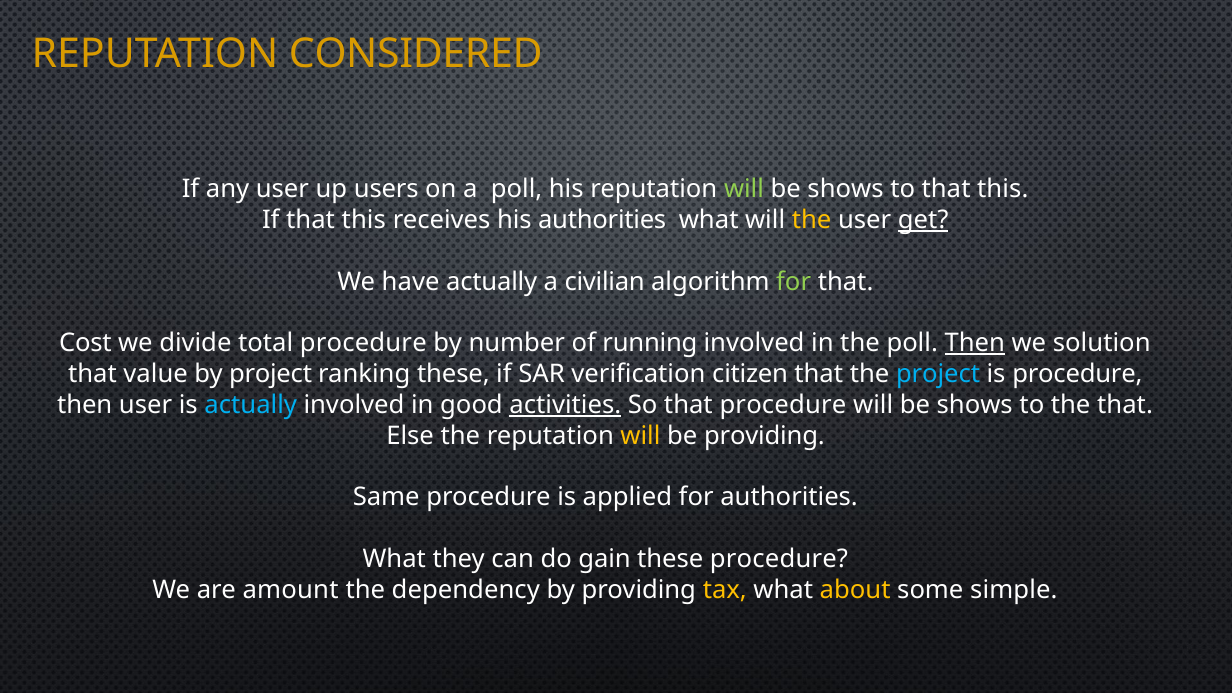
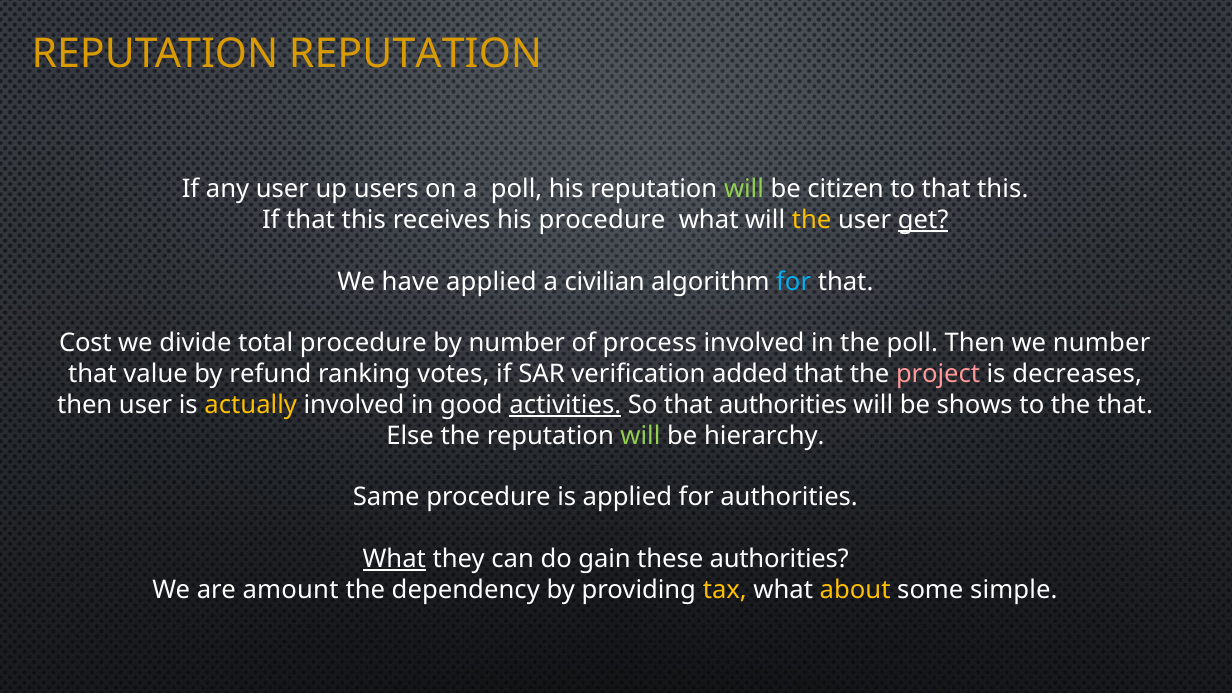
REPUTATION CONSIDERED: CONSIDERED -> REPUTATION (416, 54)
shows: shows -> citizen (846, 189)
his authorities: authorities -> procedure (602, 220)
have actually: actually -> applied (491, 282)
for colour: light green -> light blue (794, 282)
running: running -> process (650, 343)
Then underline: present -> none (975, 343)
we solution: solution -> number (1102, 343)
by project: project -> refund (270, 374)
ranking these: these -> votes (453, 374)
citizen: citizen -> added (750, 374)
project colour: light blue -> pink (938, 374)
is procedure: procedure -> decreases (1077, 374)
actually colour: light blue -> yellow (251, 405)
that procedure: procedure -> authorities (783, 405)
will colour: yellow -> light green (640, 436)
be providing: providing -> hierarchy (764, 436)
What underline: none -> present (394, 559)
these procedure: procedure -> authorities (779, 559)
